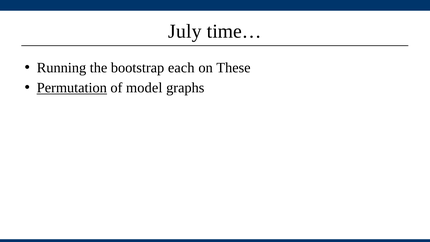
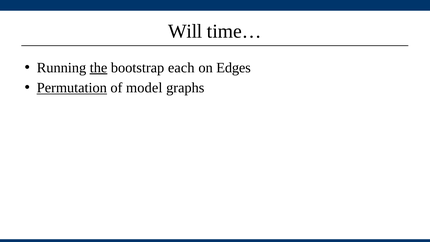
July: July -> Will (185, 31)
the underline: none -> present (99, 68)
These: These -> Edges (234, 68)
